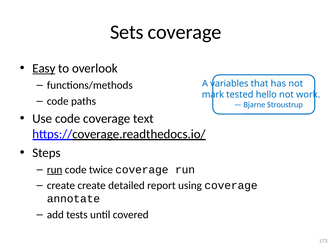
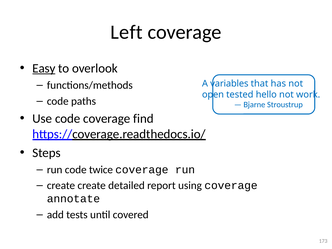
Sets: Sets -> Left (127, 32)
mark: mark -> open (213, 95)
text: text -> find (143, 119)
run underline: present -> none (55, 170)
